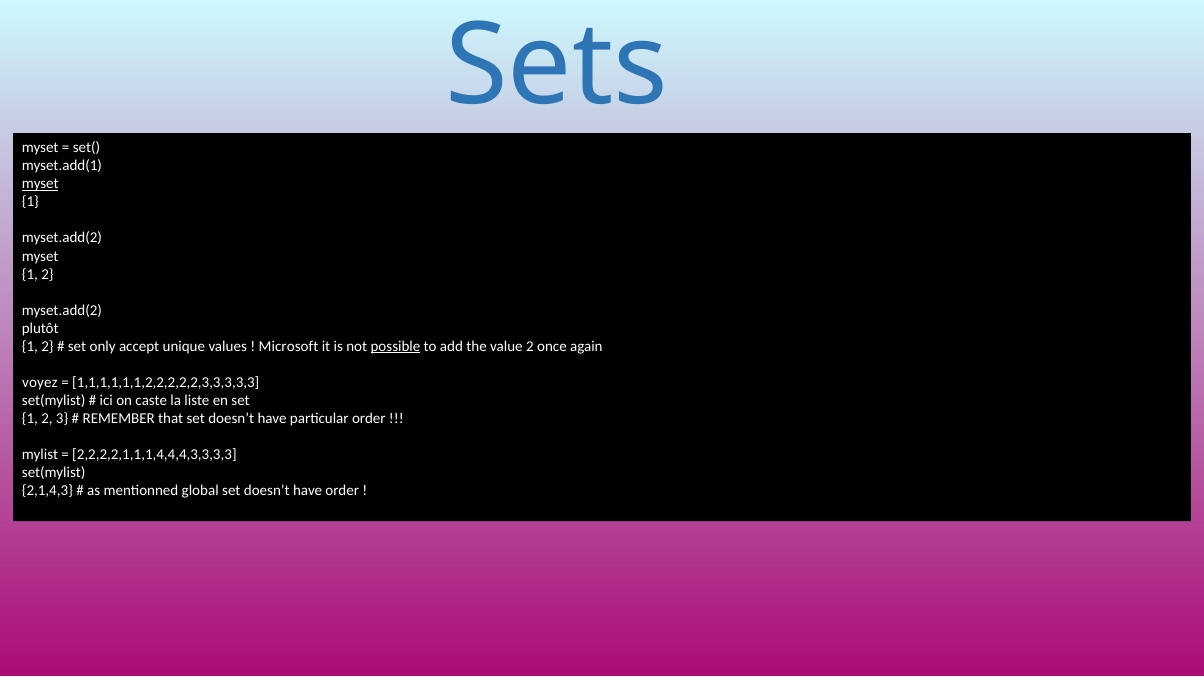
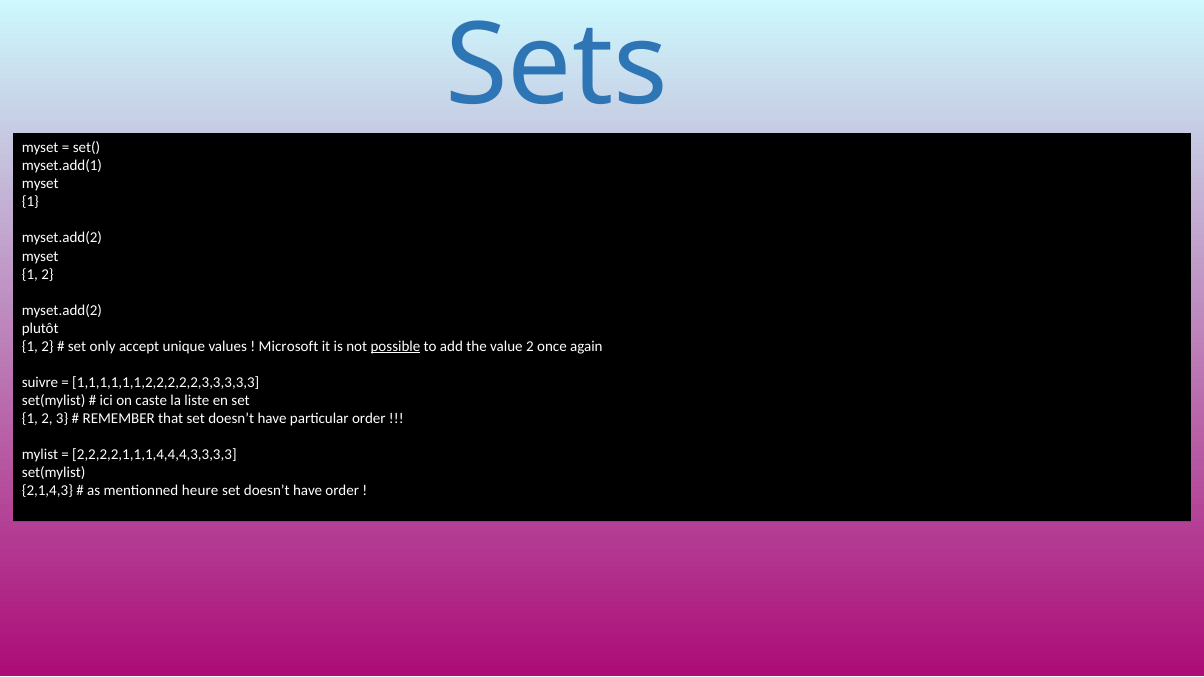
myset underline: present -> none (40, 184)
voyez: voyez -> suivre (40, 383)
global: global -> heure (200, 491)
